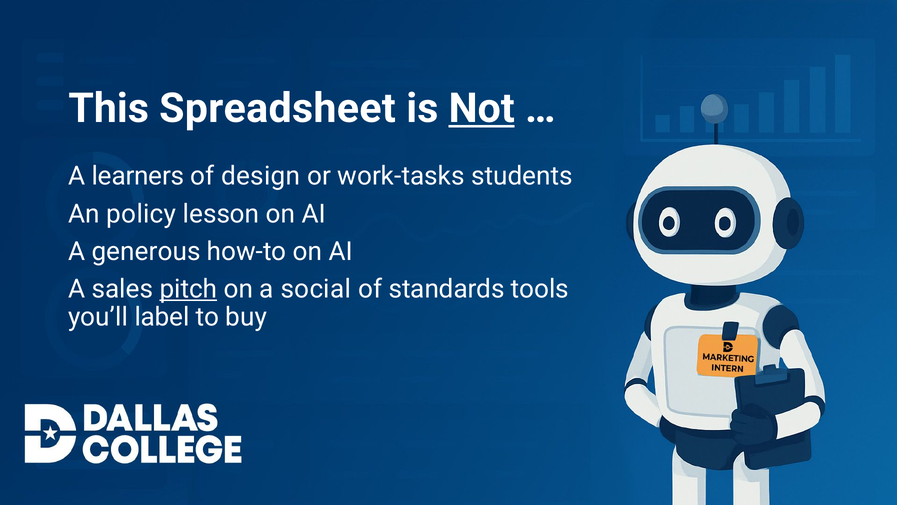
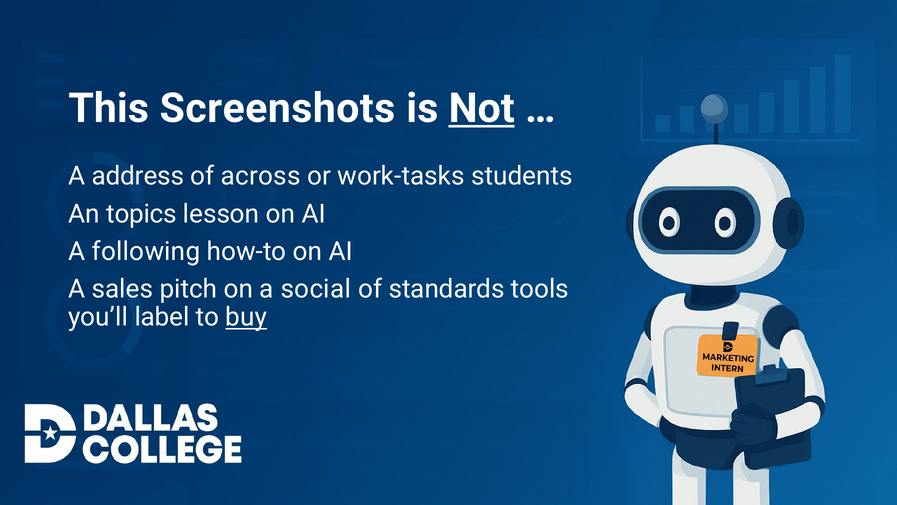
Spreadsheet: Spreadsheet -> Screenshots (277, 108)
learners: learners -> address (138, 176)
design: design -> across (261, 176)
policy: policy -> topics (141, 214)
generous: generous -> following (146, 251)
pitch underline: present -> none (188, 289)
buy underline: none -> present (246, 317)
